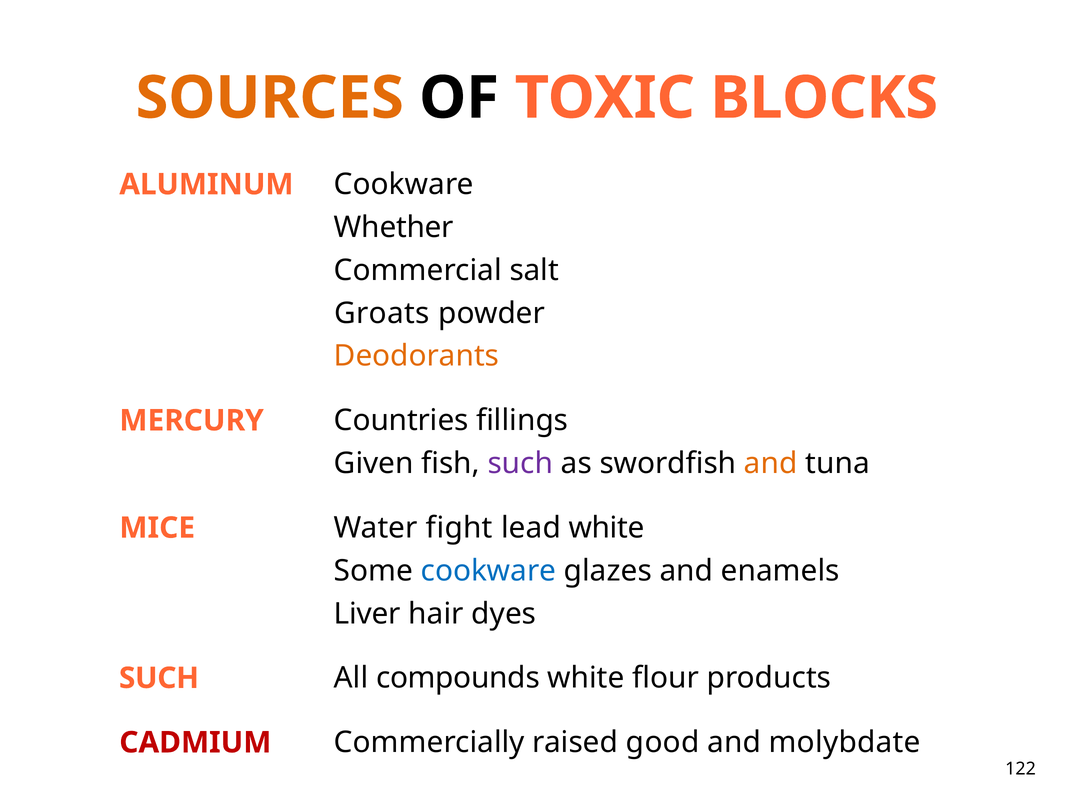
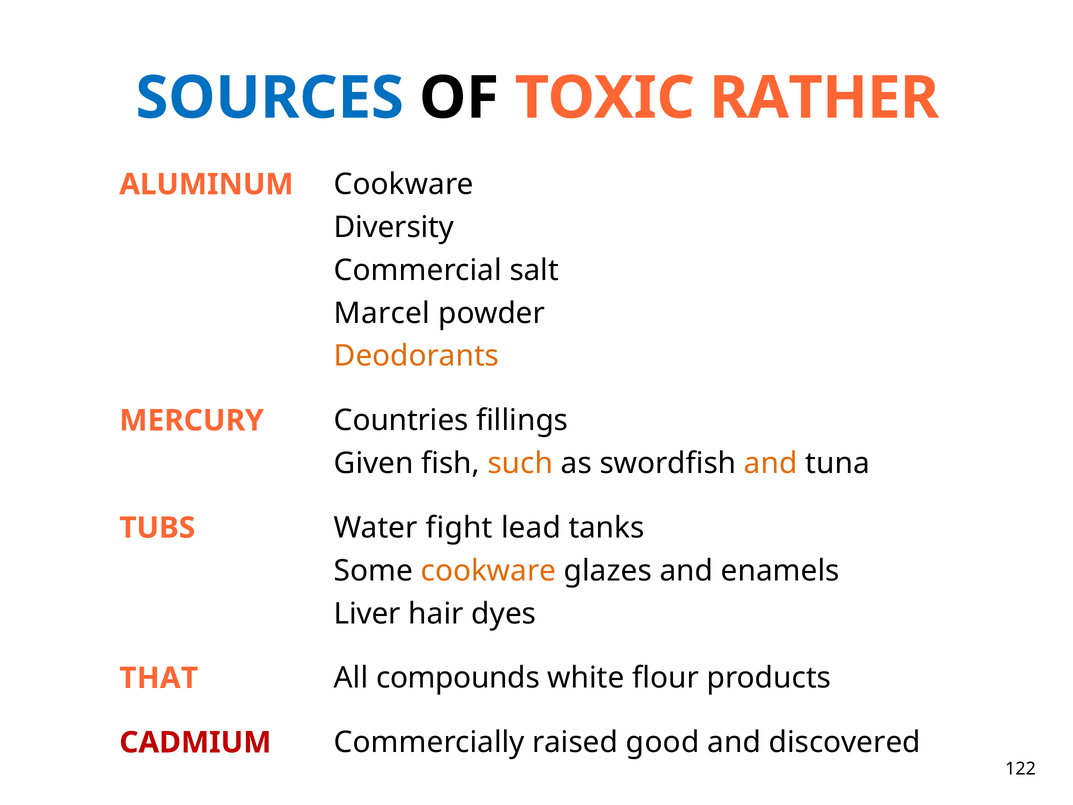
SOURCES colour: orange -> blue (270, 98)
BLOCKS: BLOCKS -> RATHER (824, 98)
Whether: Whether -> Diversity (394, 227)
Groats: Groats -> Marcel (382, 313)
such colour: purple -> orange (520, 463)
MICE: MICE -> TUBS (157, 528)
lead white: white -> tanks (606, 528)
cookware colour: blue -> orange (488, 571)
SUCH: SUCH -> THAT (159, 678)
molybdate: molybdate -> discovered (845, 742)
